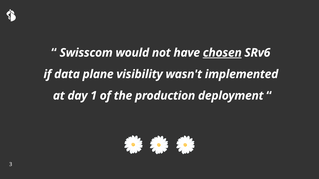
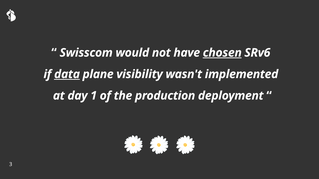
data underline: none -> present (67, 74)
